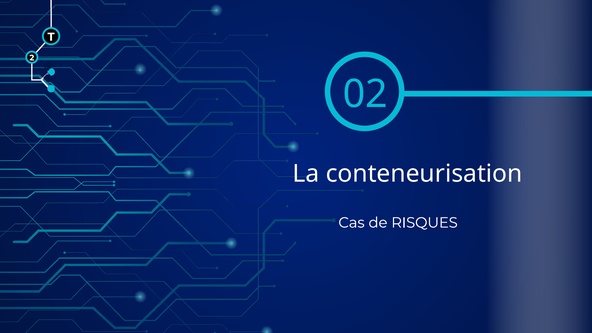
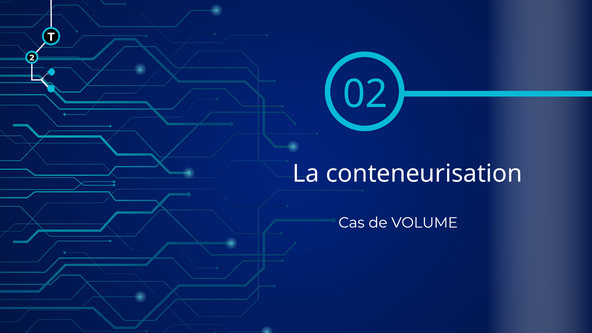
RISQUES: RISQUES -> VOLUME (425, 223)
